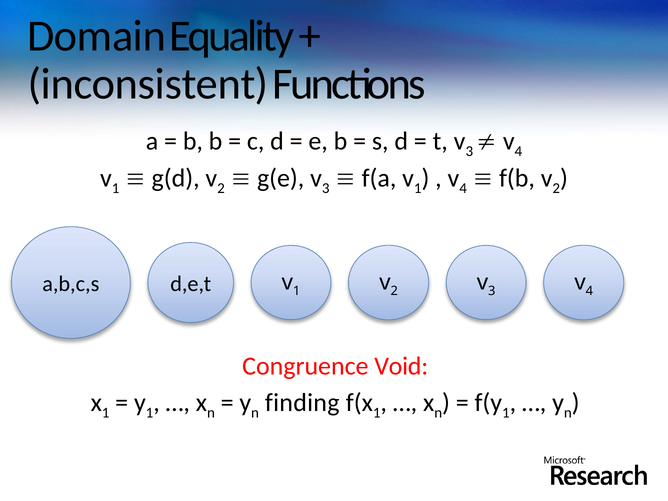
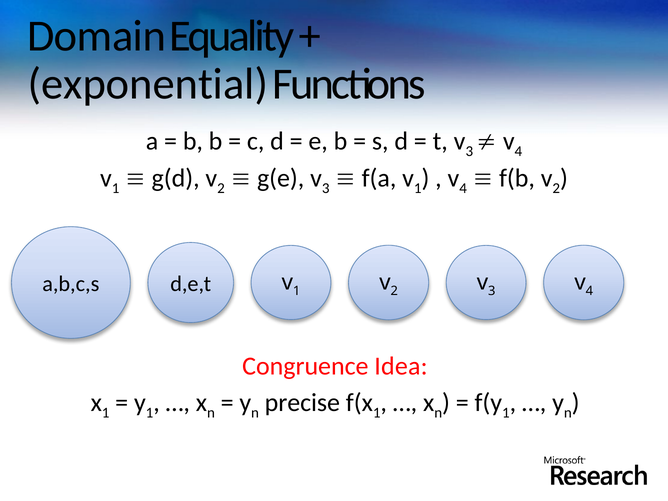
inconsistent: inconsistent -> exponential (148, 84)
Void: Void -> Idea (401, 366)
finding: finding -> precise (302, 402)
